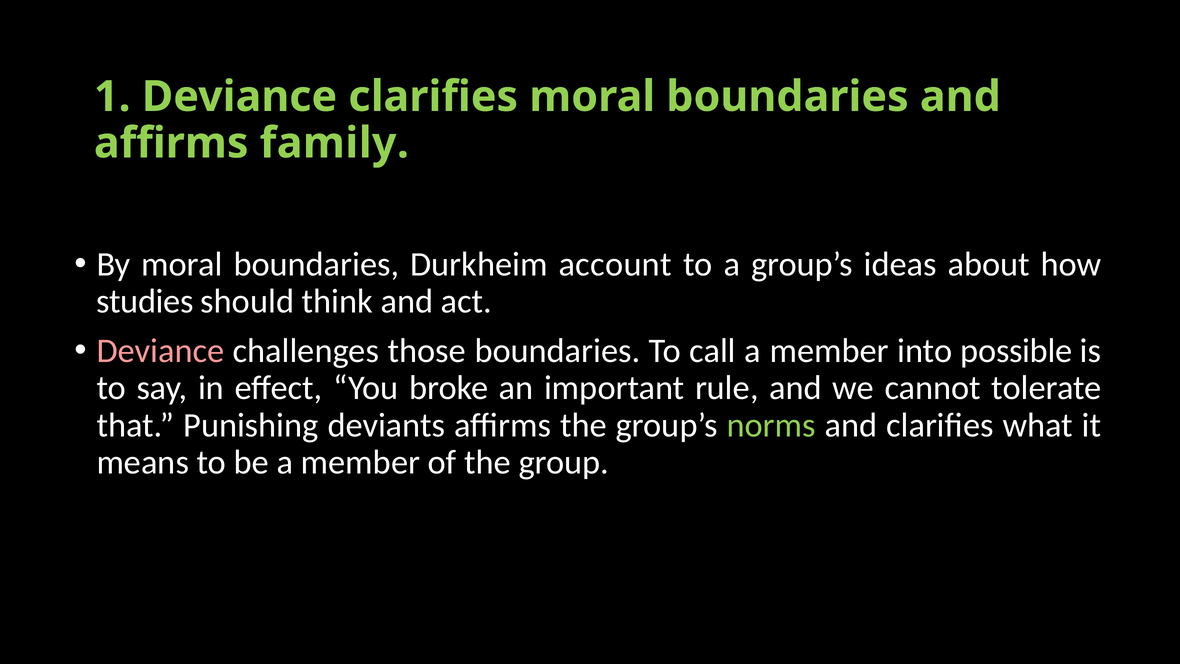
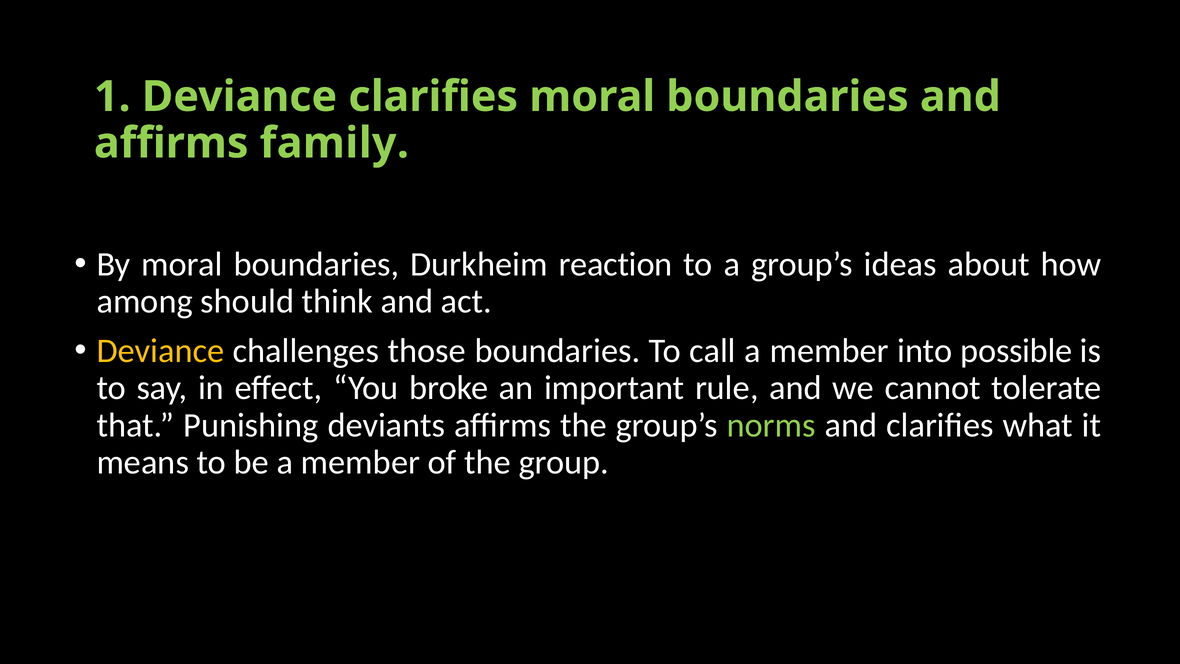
account: account -> reaction (616, 264)
studies: studies -> among (145, 301)
Deviance colour: pink -> yellow (160, 351)
